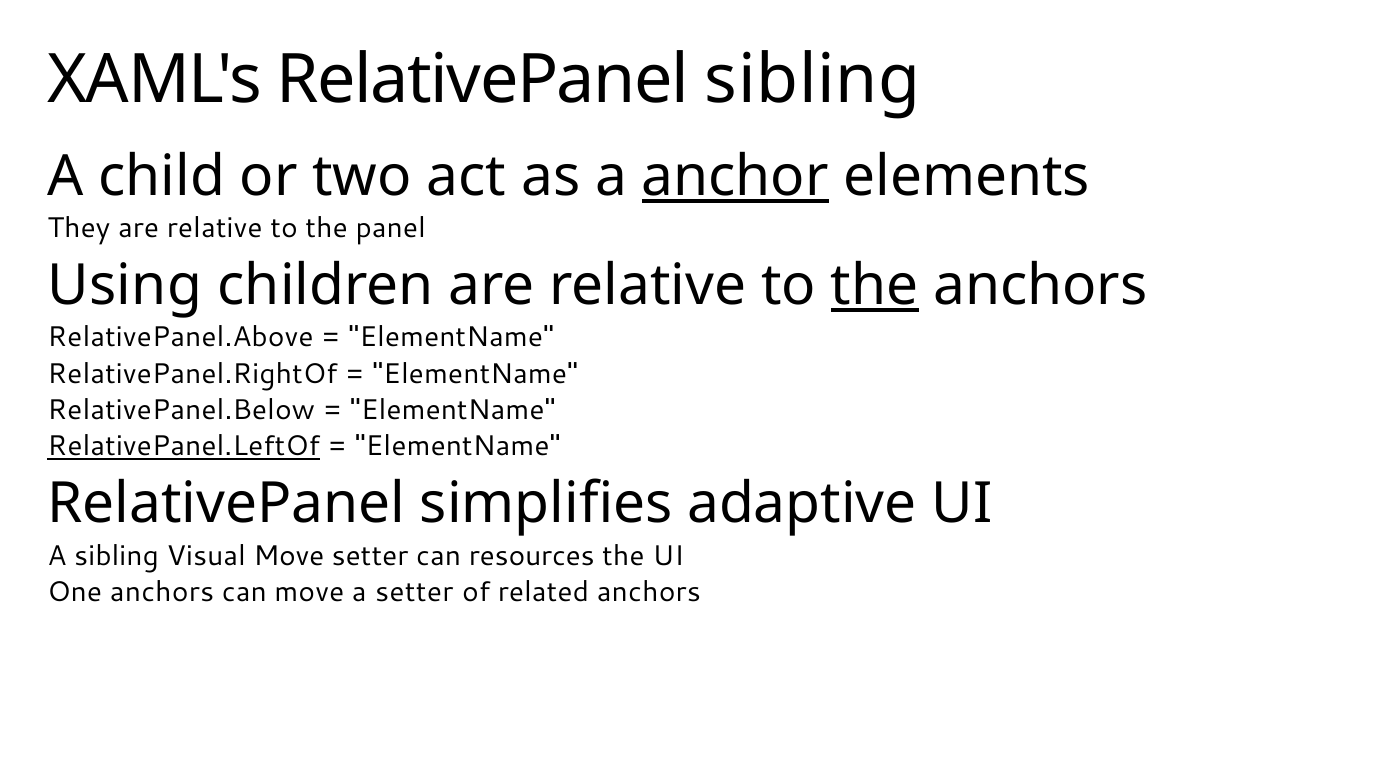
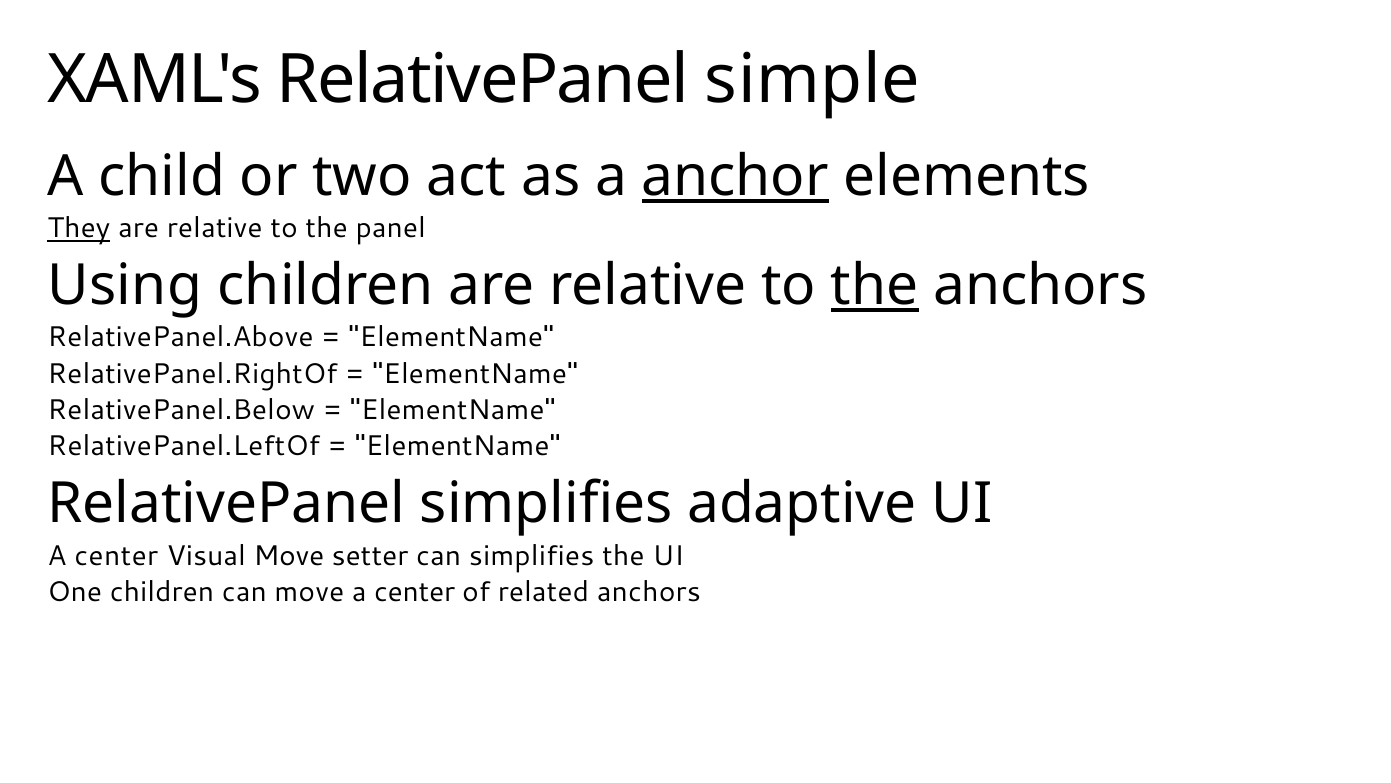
RelativePanel sibling: sibling -> simple (813, 80)
They underline: none -> present (79, 228)
RelativePanel.LeftOf underline: present -> none (184, 446)
sibling: sibling -> center (116, 555)
can resources: resources -> simplifies (532, 555)
One anchors: anchors -> children (162, 592)
move a setter: setter -> center (415, 592)
